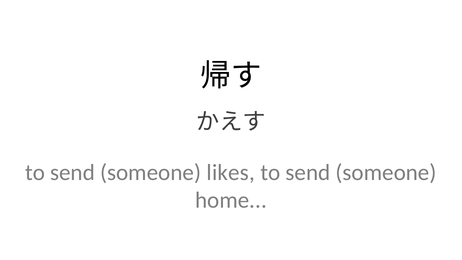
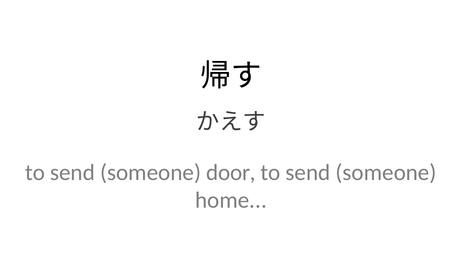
likes: likes -> door (231, 173)
